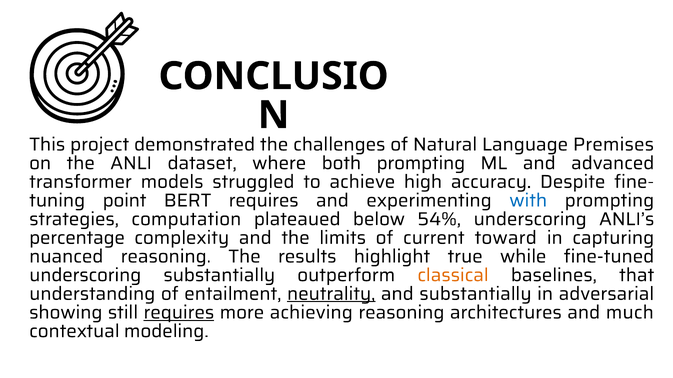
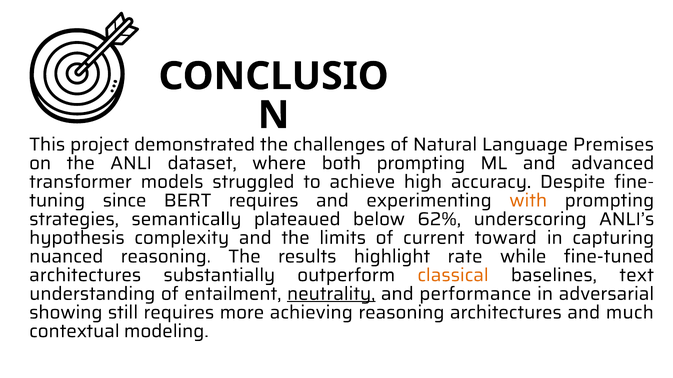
point: point -> since (125, 201)
with colour: blue -> orange (528, 201)
computation: computation -> semantically (186, 219)
54%: 54% -> 62% (439, 219)
percentage: percentage -> hypothesis (77, 238)
true: true -> rate (465, 257)
underscoring: underscoring -> architectures (85, 275)
that: that -> text (637, 275)
and substantially: substantially -> performance (475, 294)
requires underline: present -> none (179, 313)
